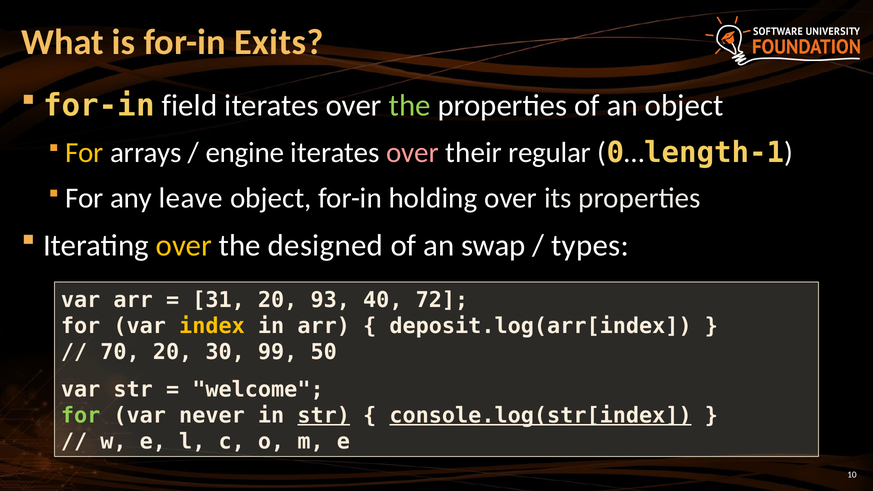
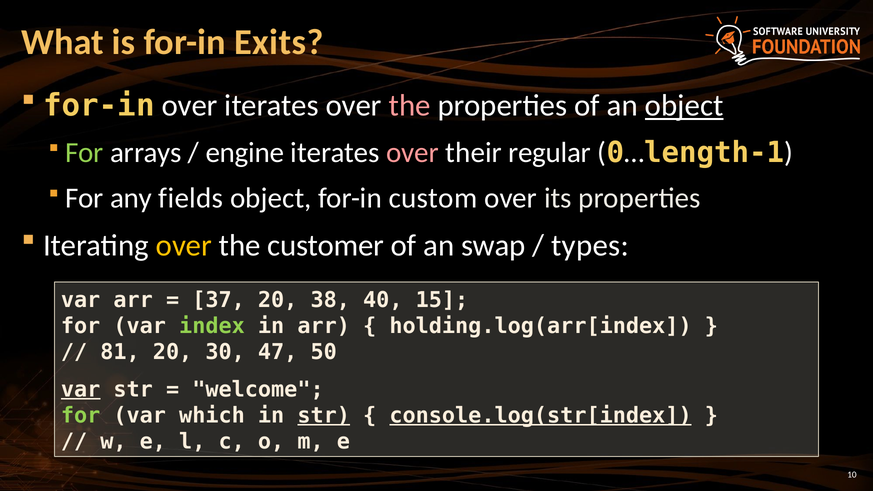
for-in field: field -> over (190, 106)
the colour: light green -> pink (410, 106)
object underline: none -> present (684, 106)
For colour: yellow -> light green (84, 153)
leave: leave -> fields (191, 198)
holding: holding -> custom (433, 198)
designed: designed -> customer (326, 246)
31: 31 -> 37 (219, 300)
93: 93 -> 38 (330, 300)
72: 72 -> 15 (442, 300)
index colour: yellow -> light green (212, 326)
deposit.log(arr[index: deposit.log(arr[index -> holding.log(arr[index (541, 326)
70: 70 -> 81 (120, 352)
99: 99 -> 47 (278, 352)
var underline: none -> present (81, 389)
never: never -> which (212, 416)
